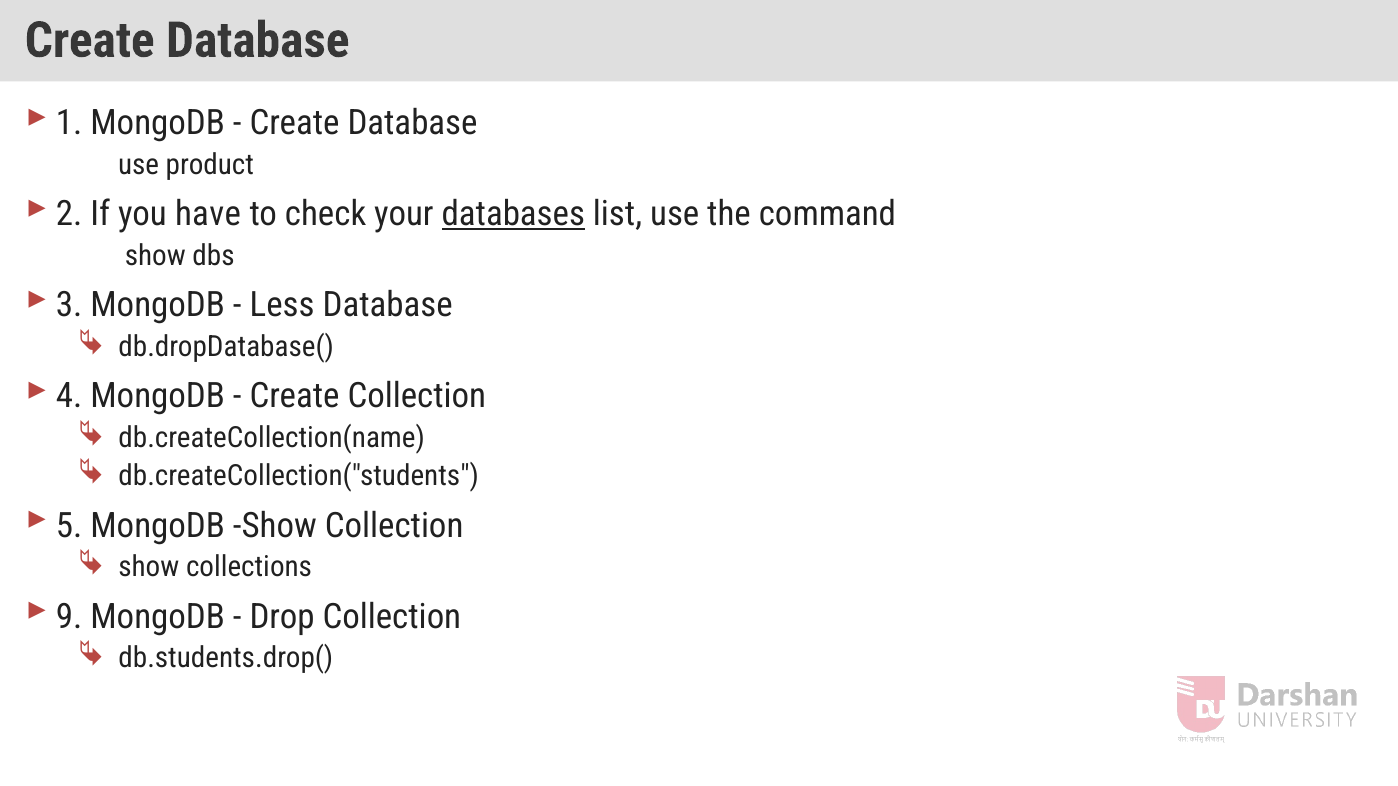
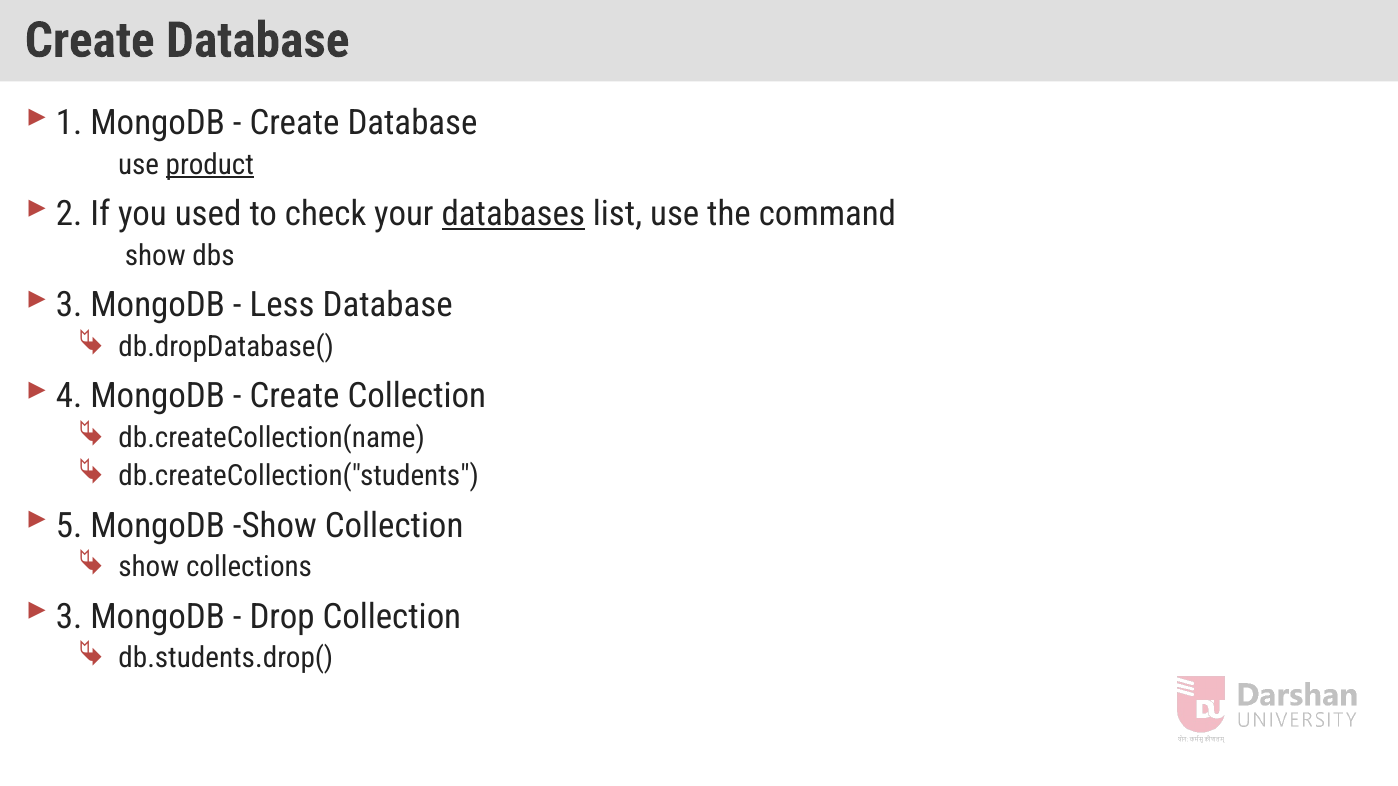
product underline: none -> present (210, 165)
have: have -> used (208, 214)
9: 9 -> 3 (69, 617)
